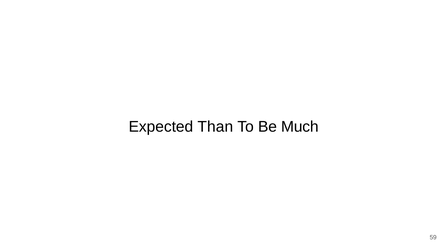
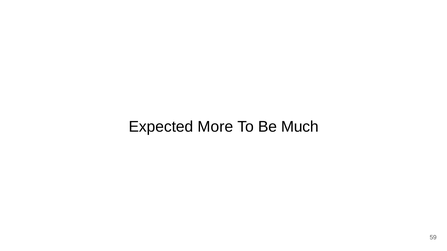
Than: Than -> More (215, 127)
